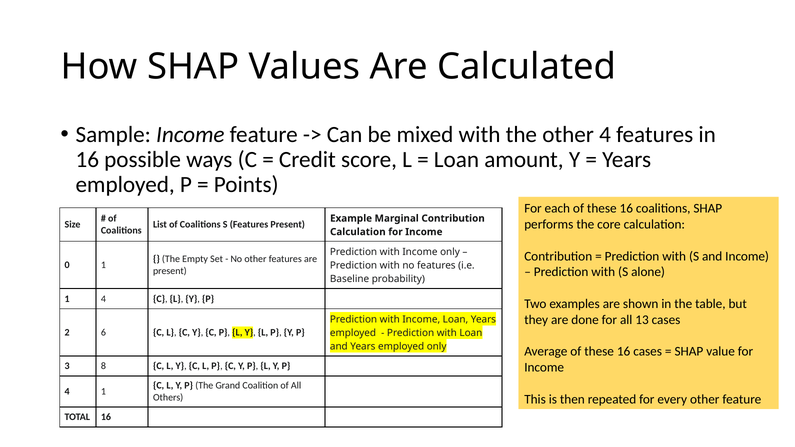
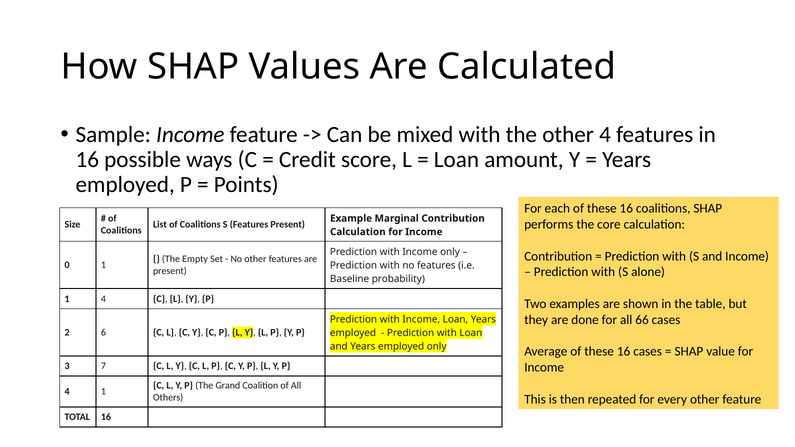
13: 13 -> 66 (642, 320)
8: 8 -> 7 (103, 366)
